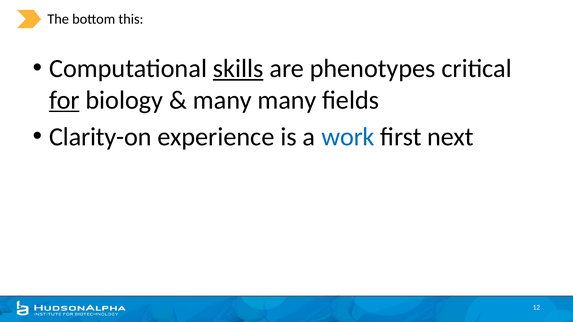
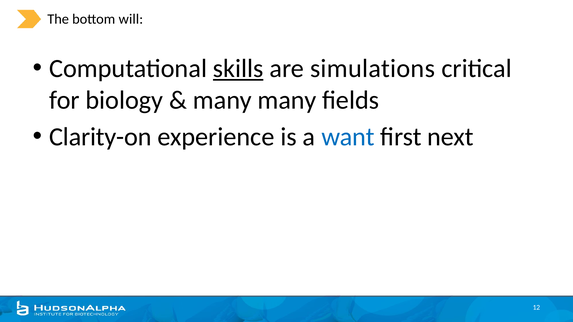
this: this -> will (131, 19)
phenotypes: phenotypes -> simulations (372, 69)
for underline: present -> none (64, 100)
work: work -> want (348, 137)
